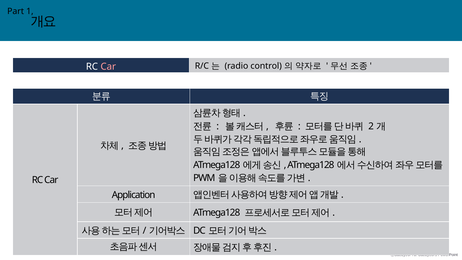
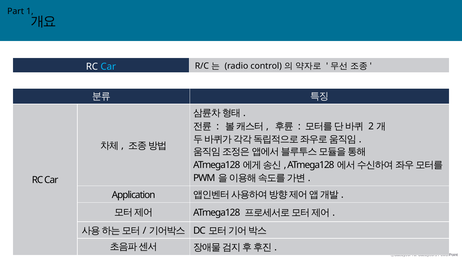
Car colour: pink -> light blue (108, 67)
